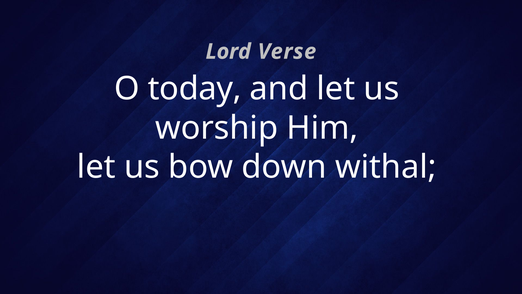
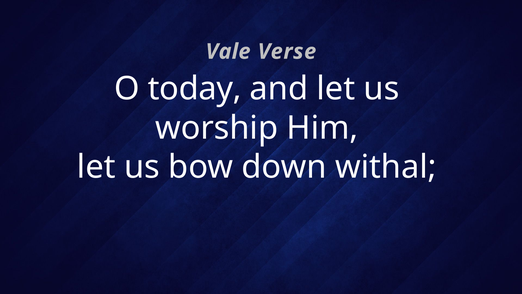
Lord: Lord -> Vale (228, 52)
